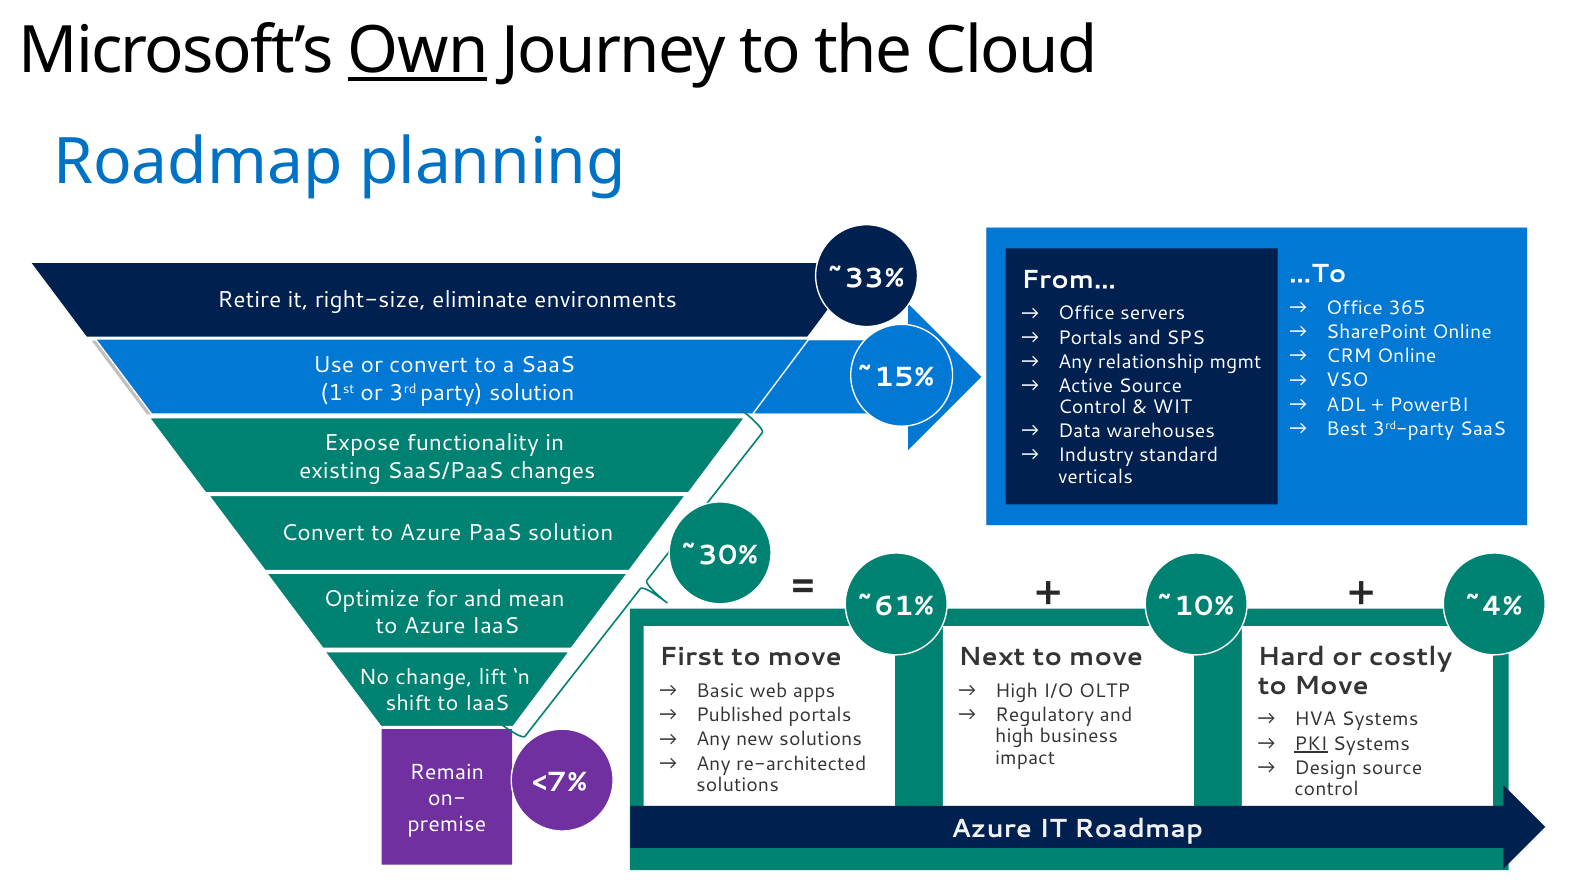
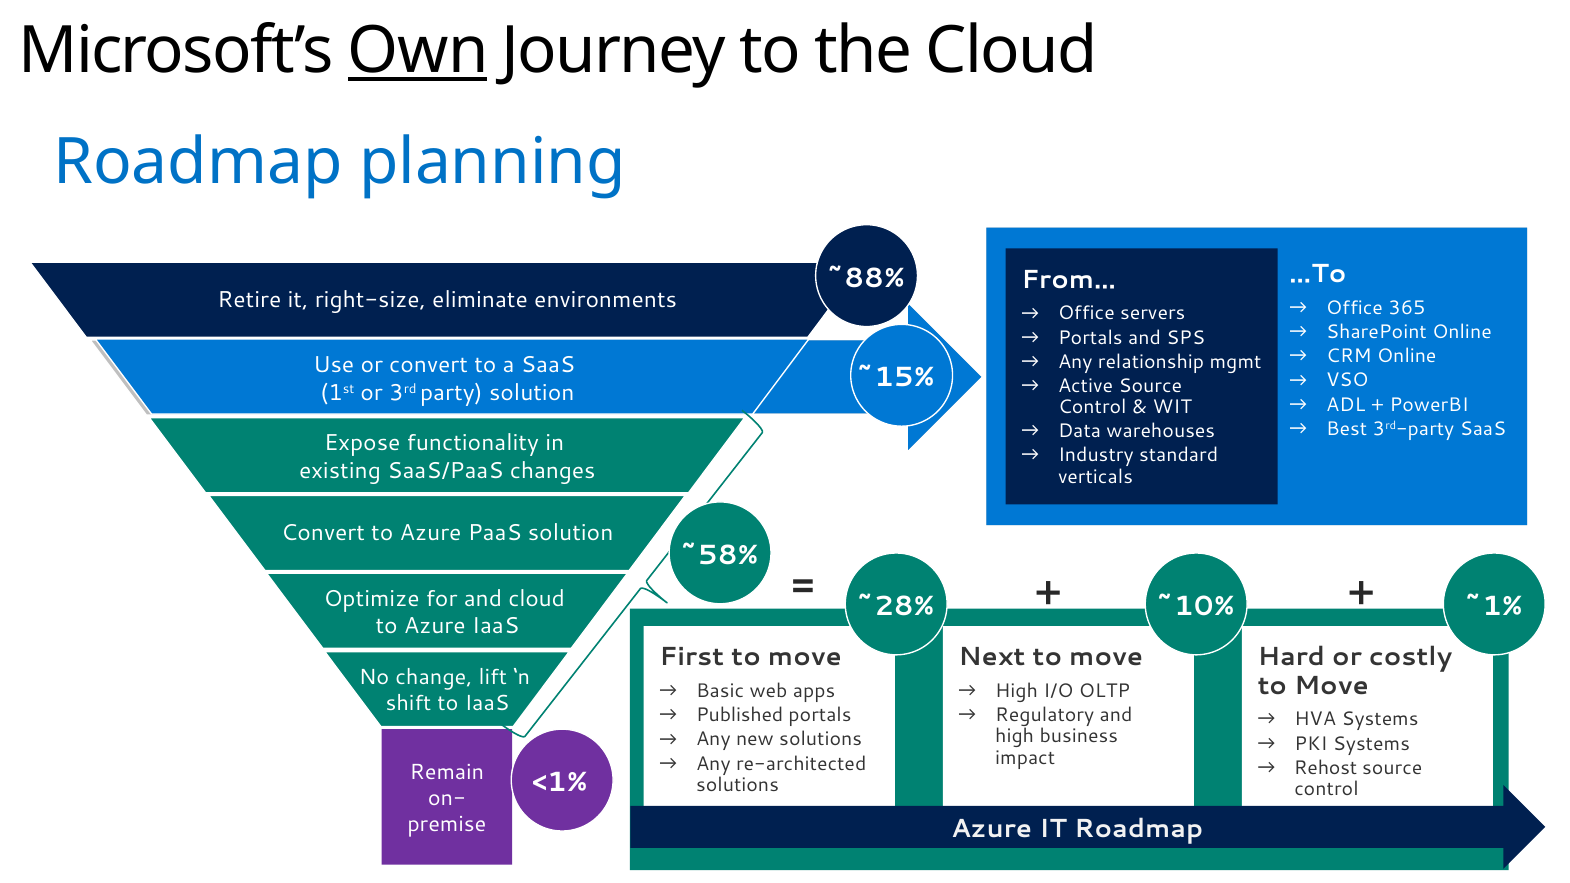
~33%: ~33% -> ~88% (865, 278)
~30%: ~30% -> ~58% (718, 555)
~61%: ~61% -> ~28% (894, 606)
~4%: ~4% -> ~1% (1493, 606)
and mean: mean -> cloud (537, 599)
PKI underline: present -> none (1311, 744)
Design: Design -> Rehost (1326, 768)
<7%: <7% -> <1% (560, 783)
